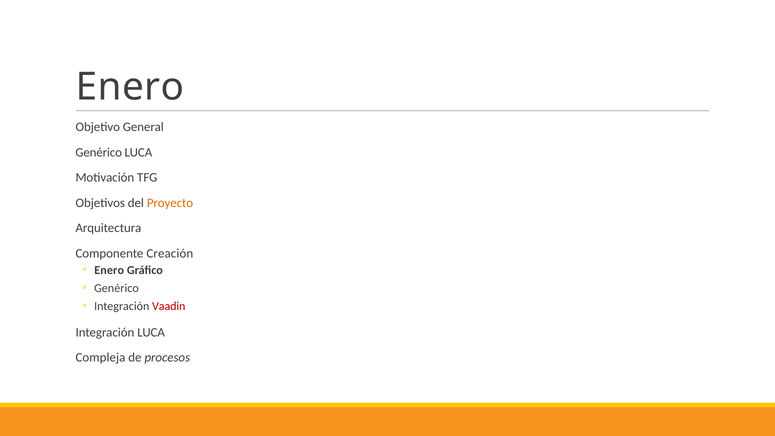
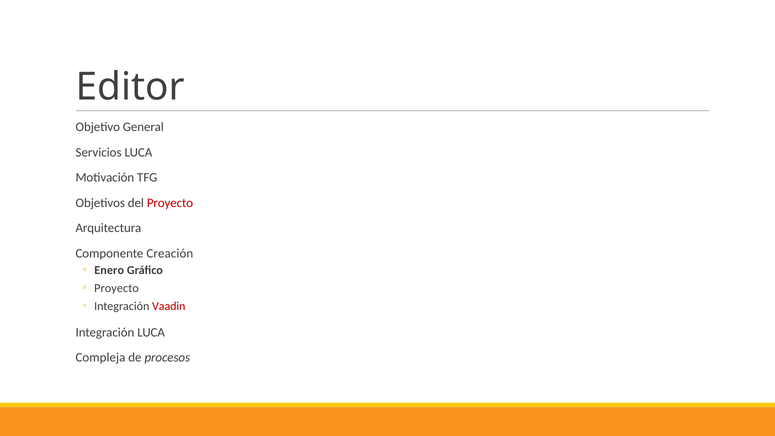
Enero: Enero -> Editor (130, 87)
Genérico: Genérico -> Servicios (99, 152)
Proyecto colour: orange -> red (170, 203)
Genérico: Genérico -> Proyecto (116, 288)
